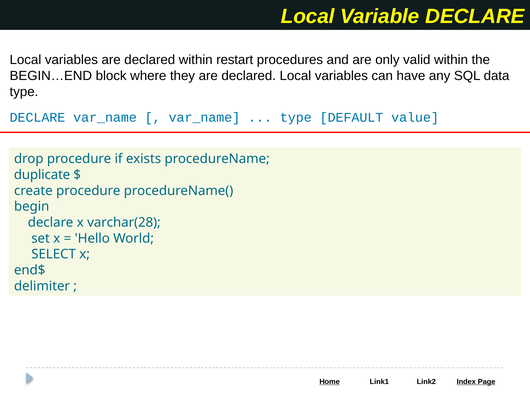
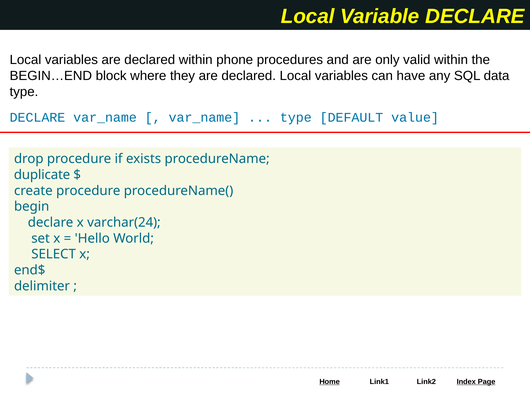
restart: restart -> phone (235, 60)
varchar(28: varchar(28 -> varchar(24 (124, 223)
